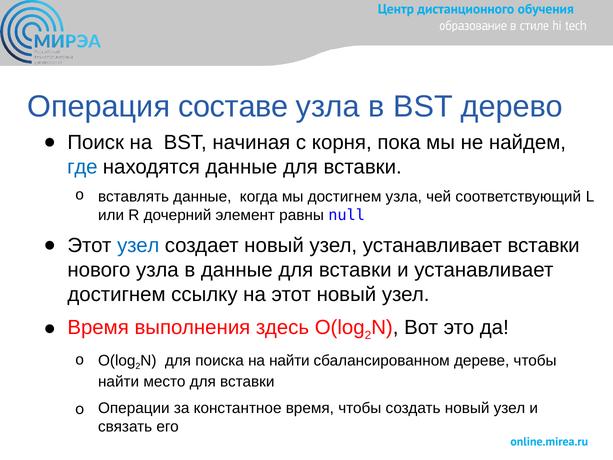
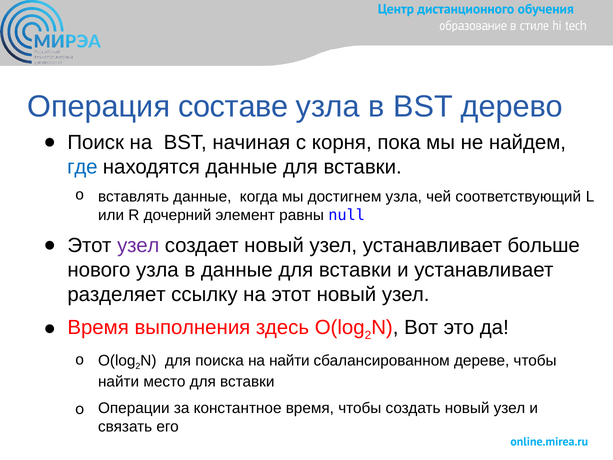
узел colour: blue -> purple (138, 245)
устанавливает вставки: вставки -> больше (544, 245)
достигнем: достигнем -> разделяет (117, 294)
